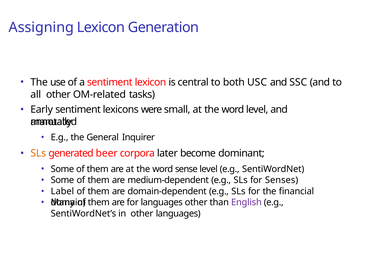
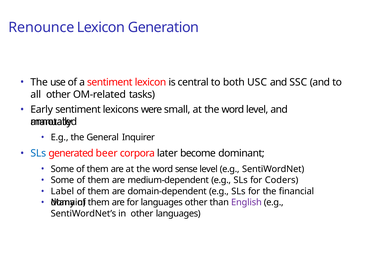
Assigning: Assigning -> Renounce (41, 28)
SLs colour: orange -> blue (38, 153)
Senses: Senses -> Coders (282, 180)
